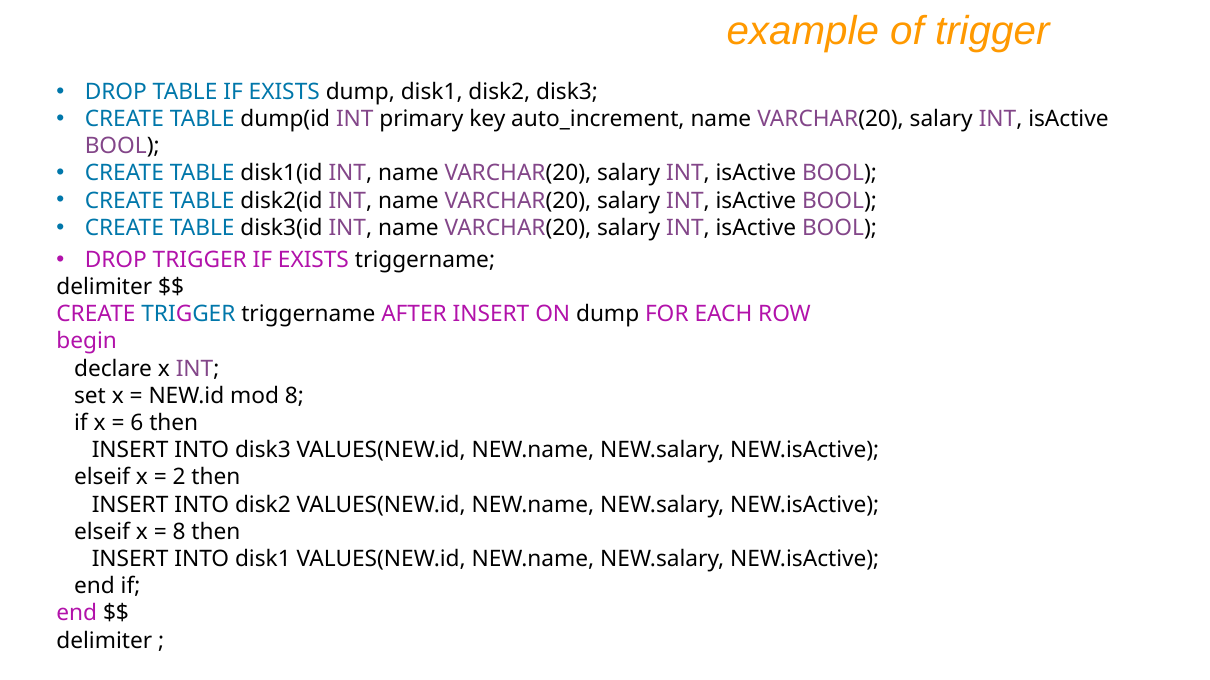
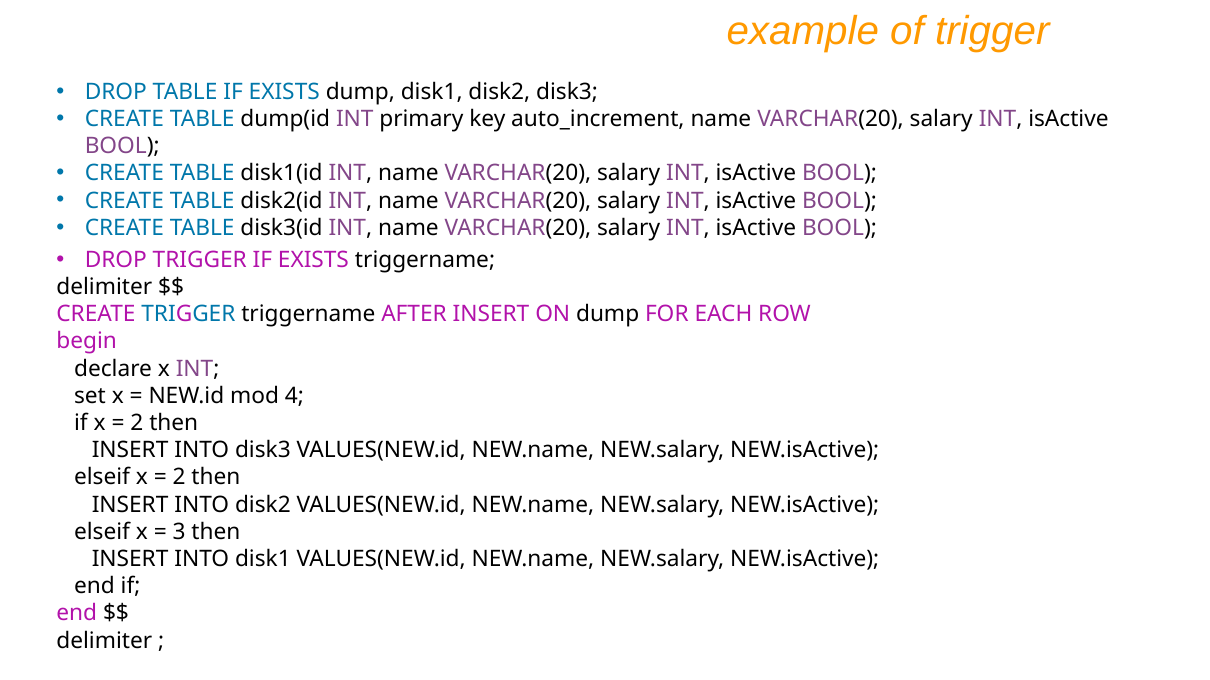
mod 8: 8 -> 4 (294, 396)
6: 6 -> 2 (137, 423)
8: 8 -> 3 (179, 532)
